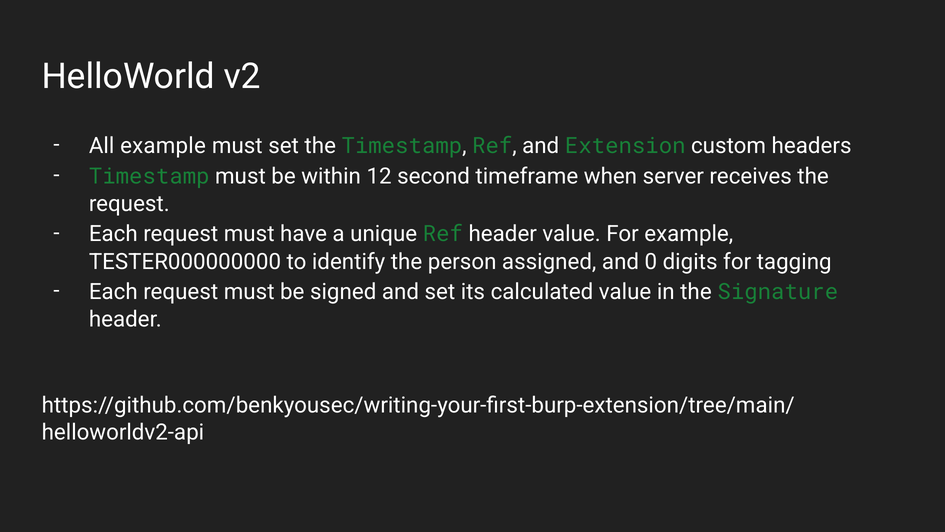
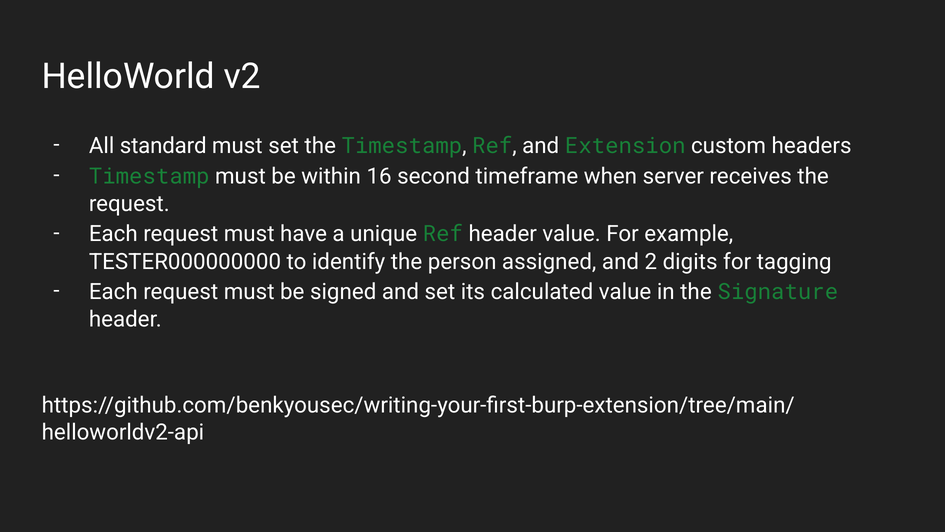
All example: example -> standard (163, 146)
12: 12 -> 16 (379, 176)
0: 0 -> 2 (651, 261)
